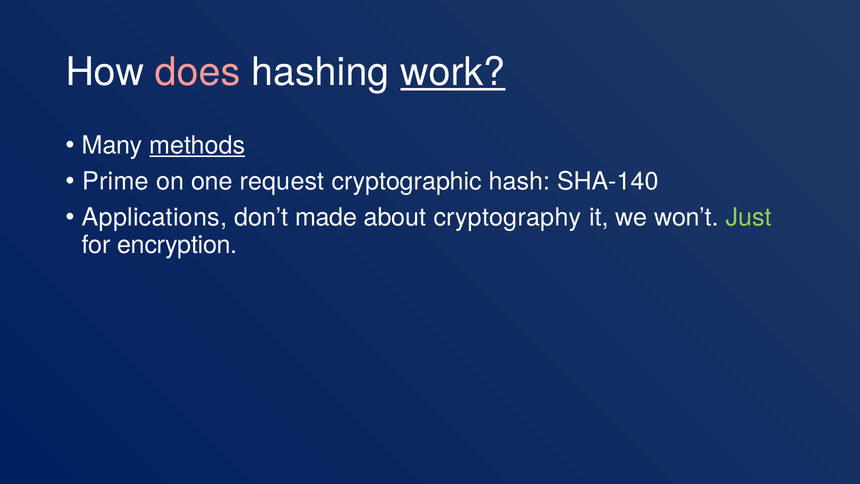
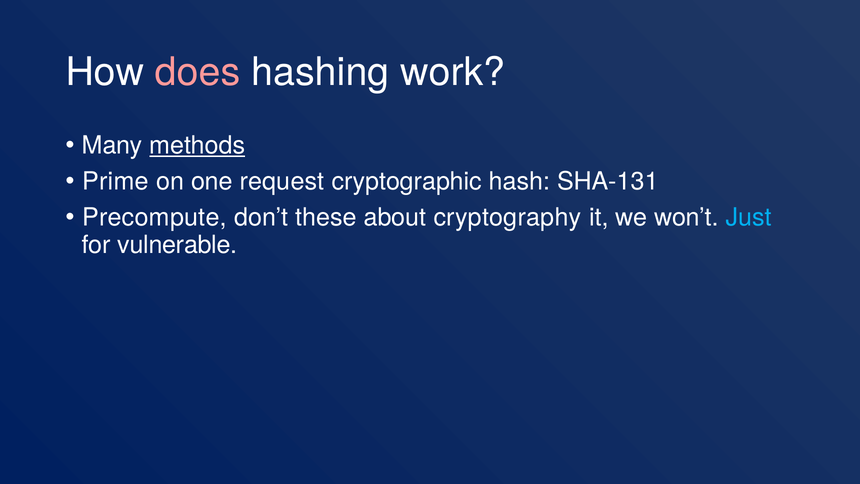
work underline: present -> none (453, 72)
SHA-140: SHA-140 -> SHA-131 (608, 181)
Applications: Applications -> Precompute (154, 218)
made: made -> these (326, 218)
Just colour: light green -> light blue (749, 218)
encryption: encryption -> vulnerable (177, 245)
